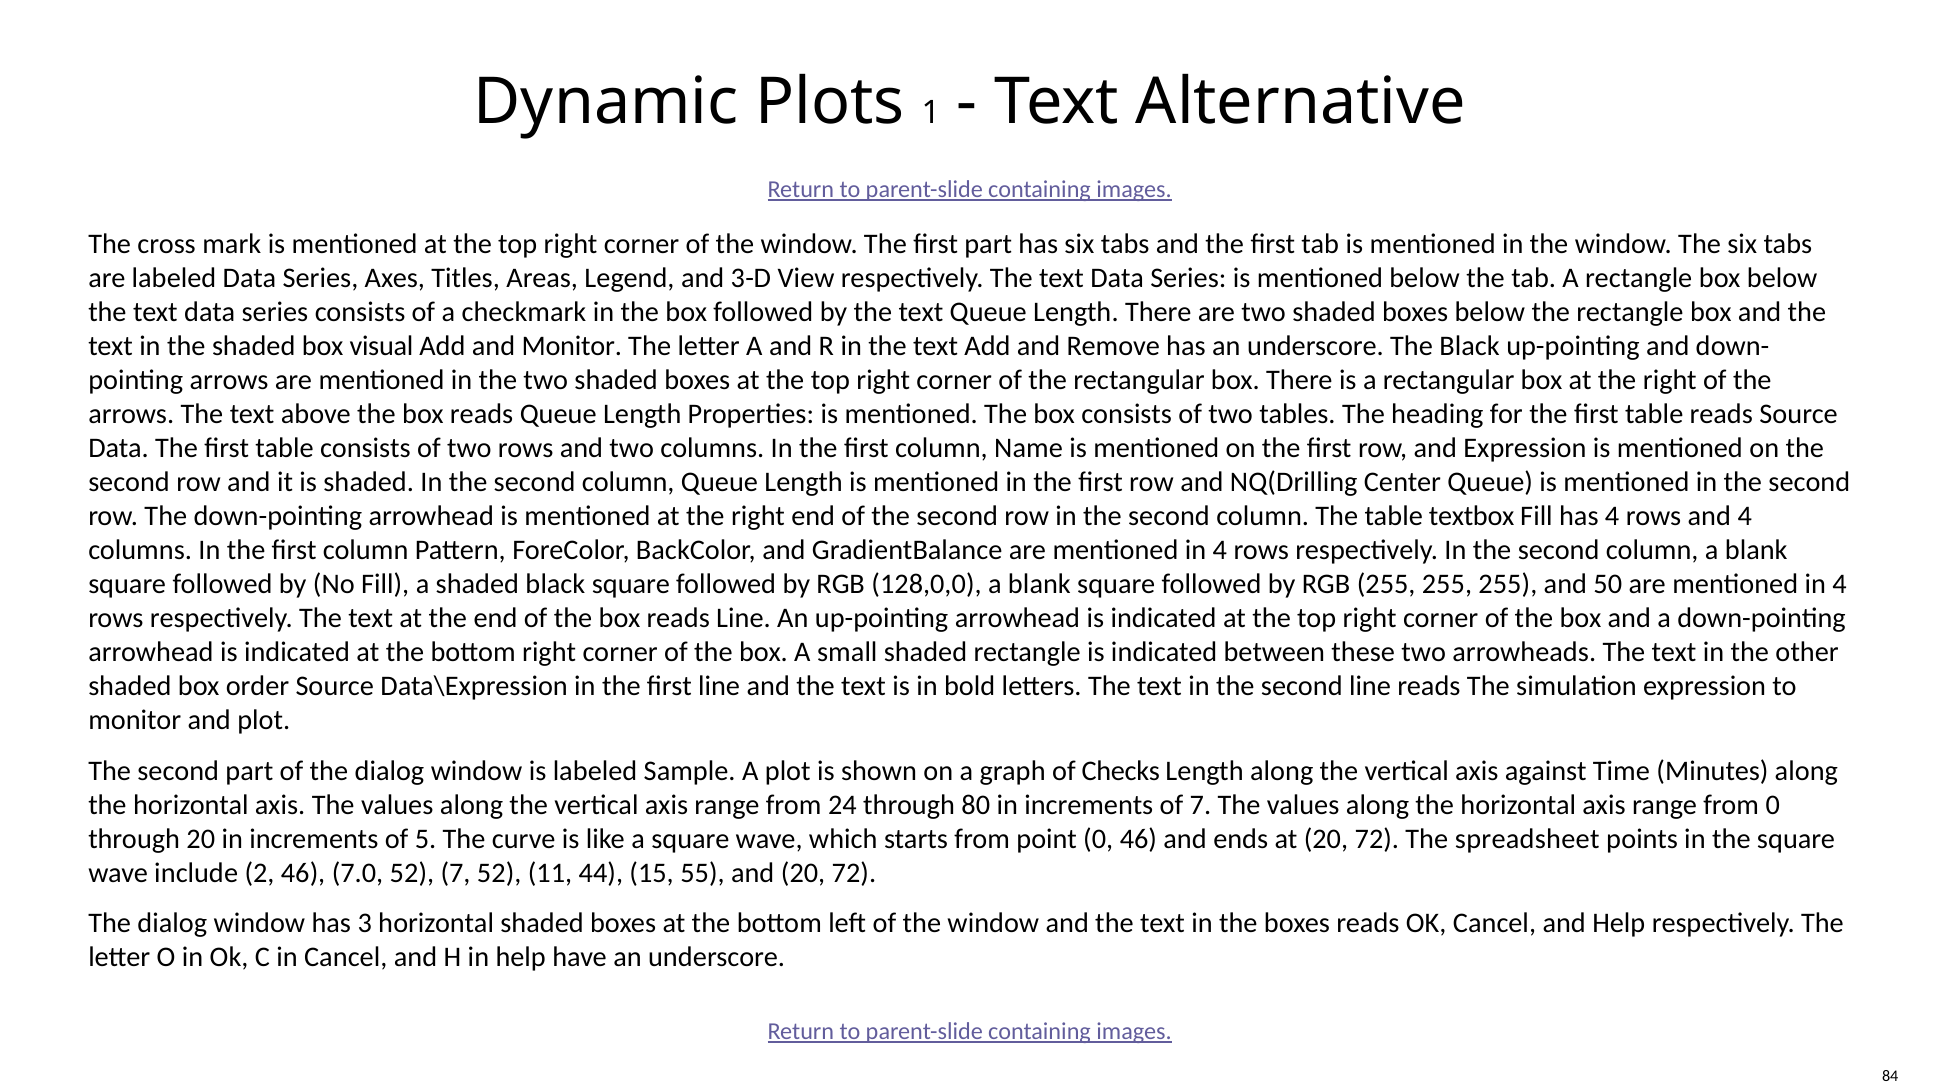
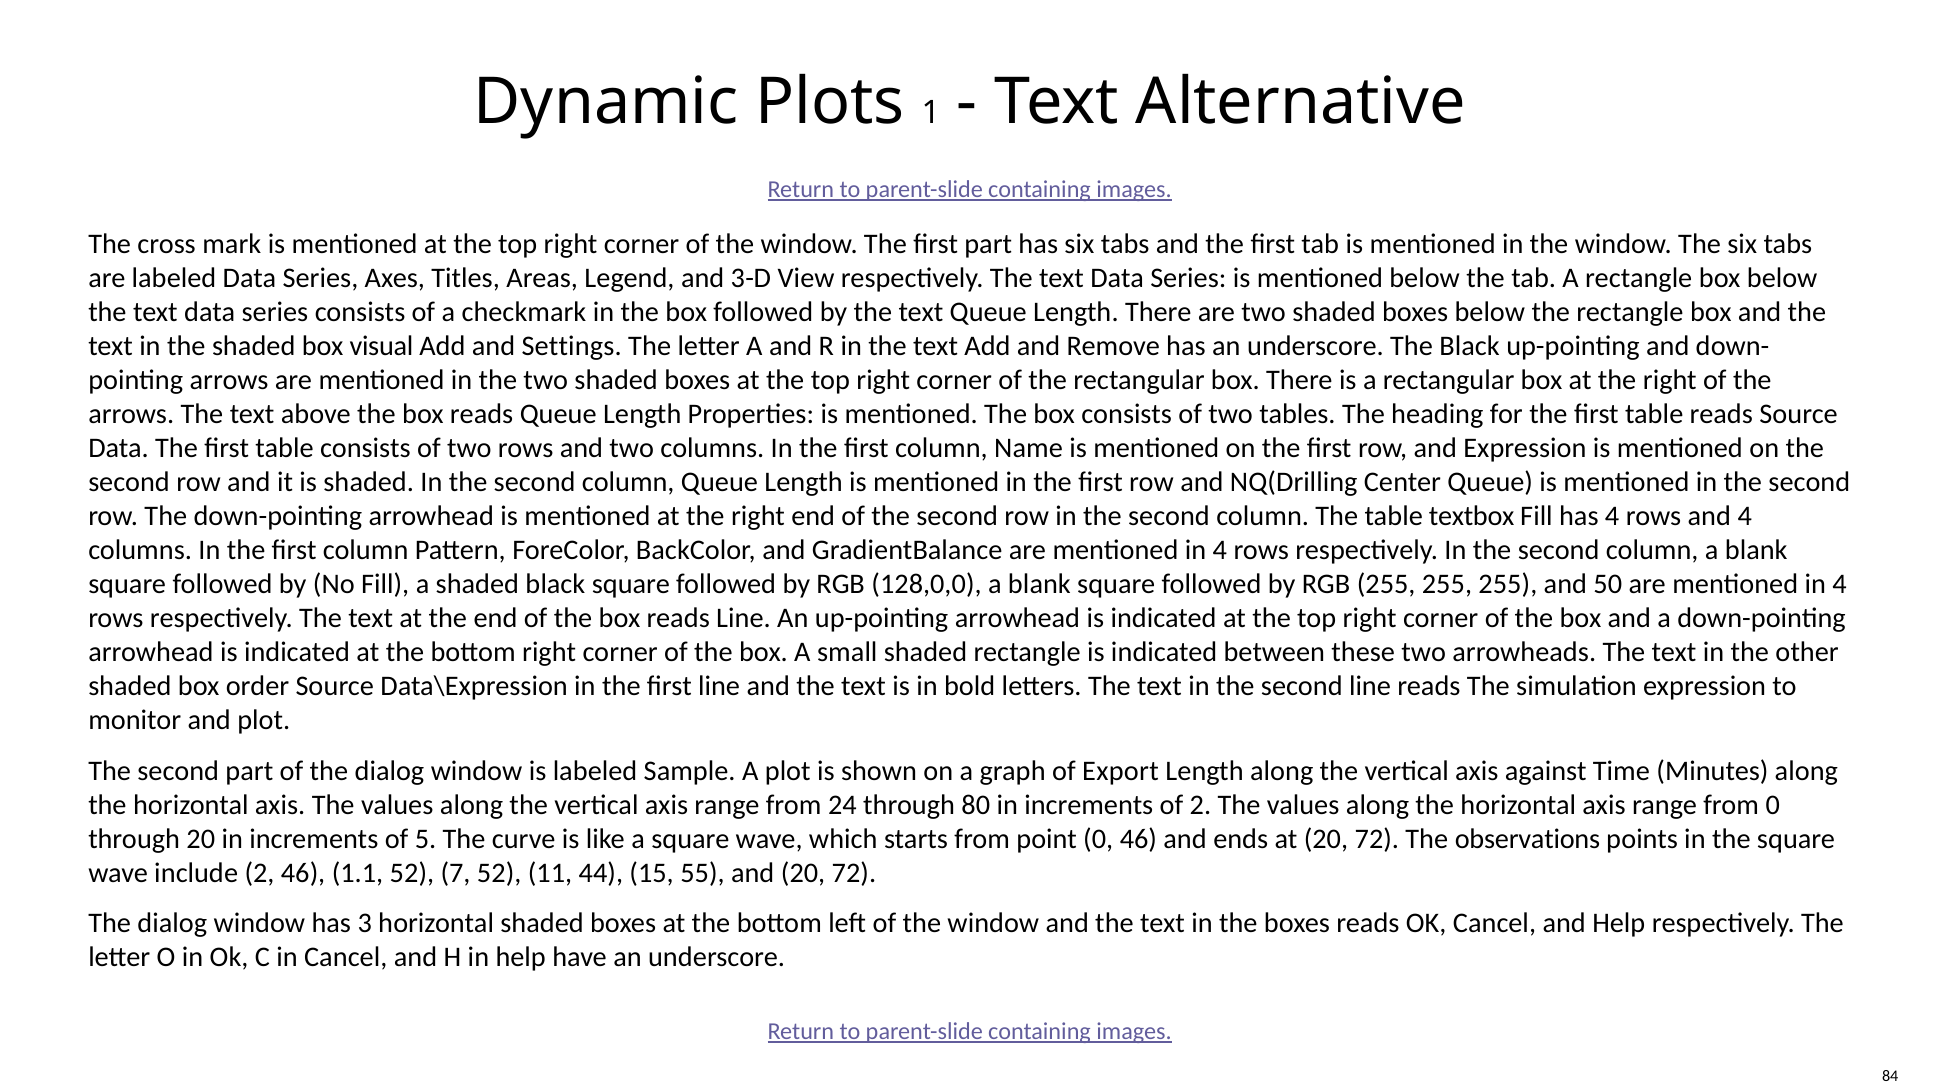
and Monitor: Monitor -> Settings (572, 346)
Checks: Checks -> Export (1120, 770)
of 7: 7 -> 2 (1200, 804)
spreadsheet: spreadsheet -> observations (1527, 838)
7.0: 7.0 -> 1.1 (358, 872)
